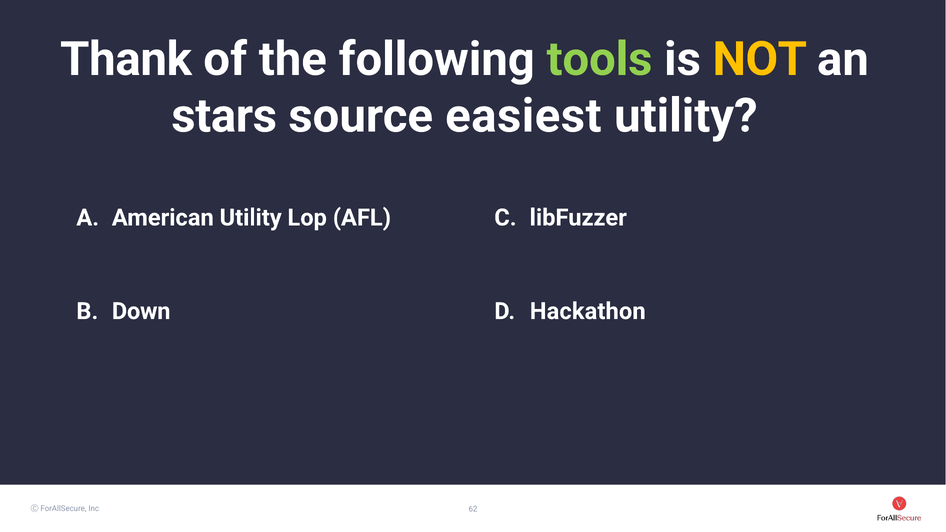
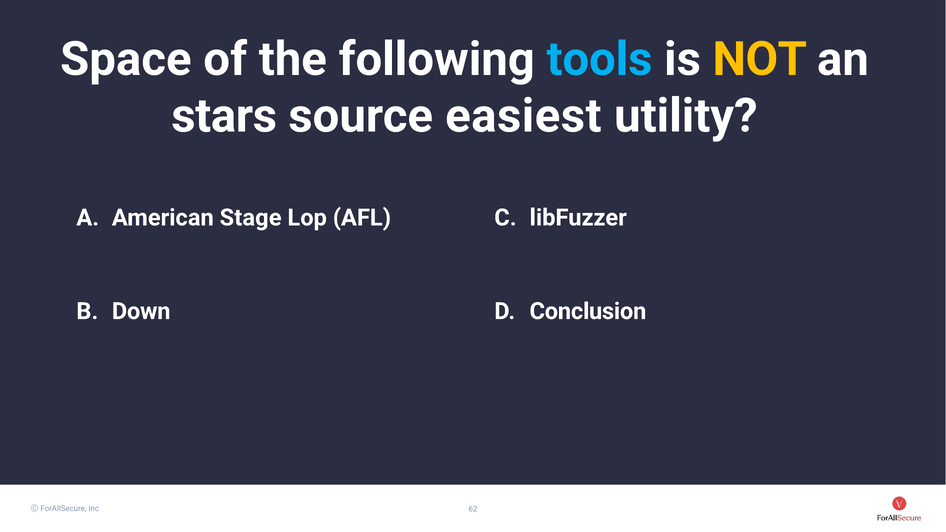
Thank: Thank -> Space (126, 59)
tools colour: light green -> light blue (599, 59)
American Utility: Utility -> Stage (251, 218)
Hackathon: Hackathon -> Conclusion (588, 311)
